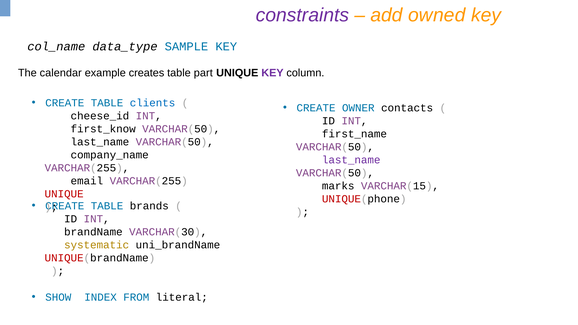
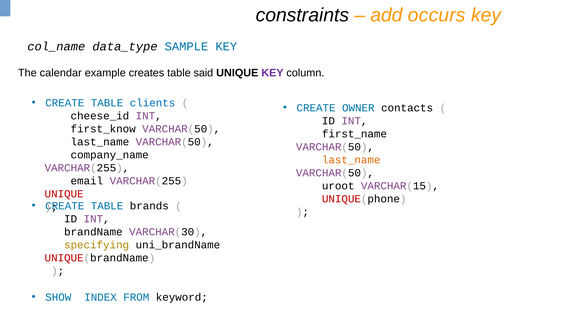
constraints colour: purple -> black (302, 15)
owned: owned -> occurs (437, 15)
part: part -> said (203, 73)
last_name colour: purple -> orange (351, 160)
marks: marks -> uroot (338, 186)
systematic: systematic -> specifying (97, 245)
literal: literal -> keyword (182, 297)
